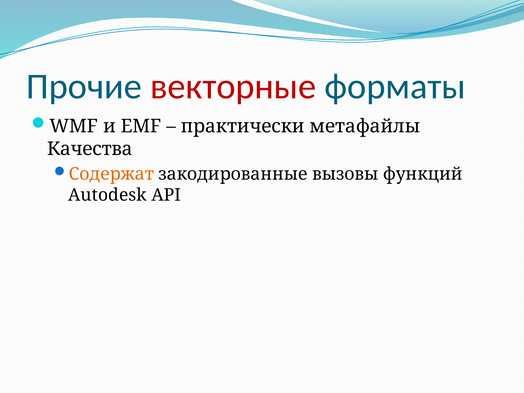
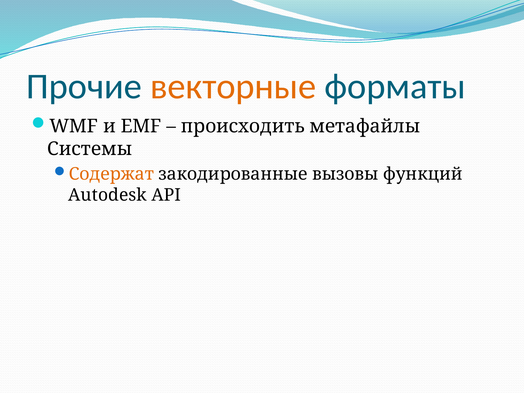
векторные colour: red -> orange (233, 87)
практически: практически -> происходить (243, 126)
Качества: Качества -> Системы (90, 149)
